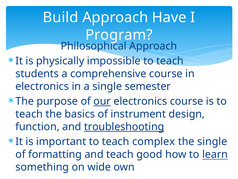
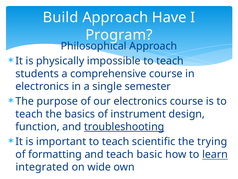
our underline: present -> none (102, 101)
complex: complex -> scientific (154, 141)
the single: single -> trying (212, 141)
good: good -> basic (149, 154)
something: something -> integrated (42, 167)
